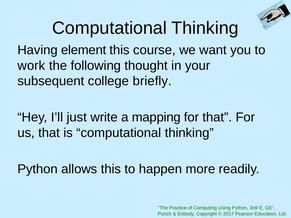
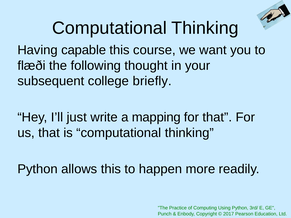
element: element -> capable (84, 50)
work: work -> flæði (31, 66)
